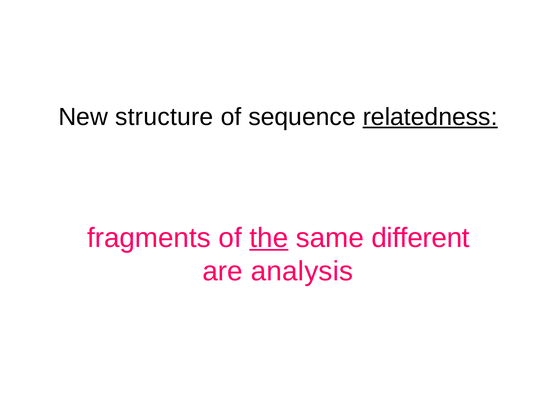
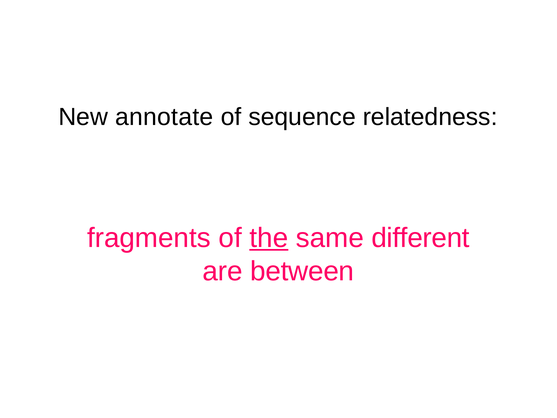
structure: structure -> annotate (164, 117)
relatedness underline: present -> none (430, 117)
analysis: analysis -> between (302, 271)
